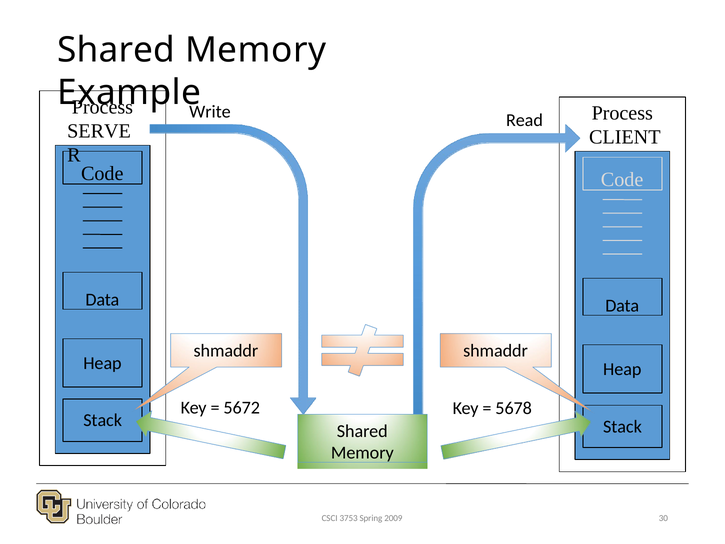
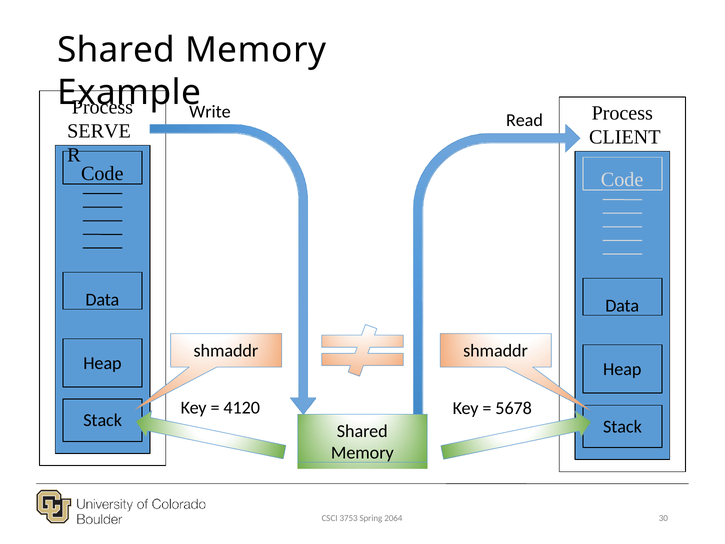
5672: 5672 -> 4120 (242, 408)
2009: 2009 -> 2064 (393, 518)
